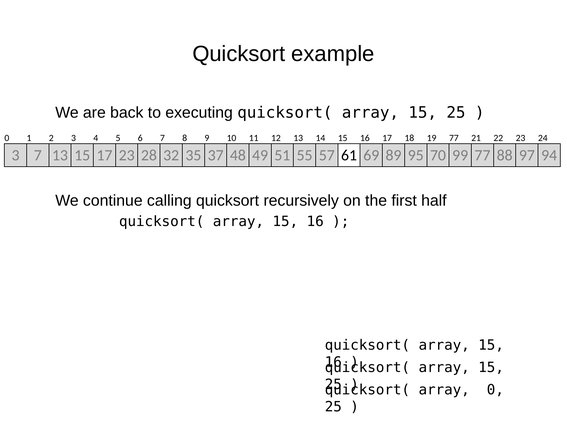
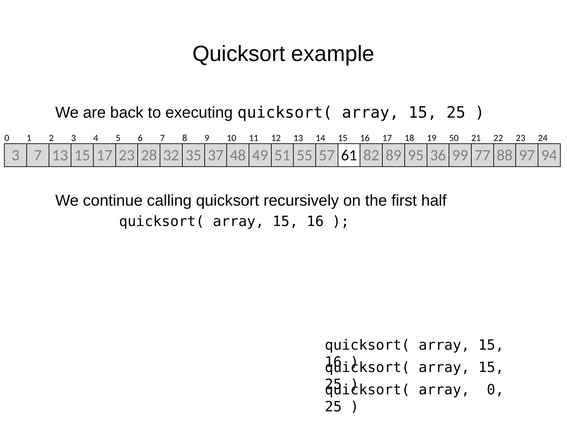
19 77: 77 -> 50 (454, 138)
69: 69 -> 82 (371, 155)
70: 70 -> 36 (438, 155)
